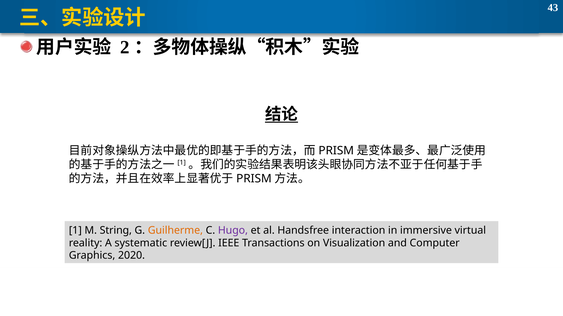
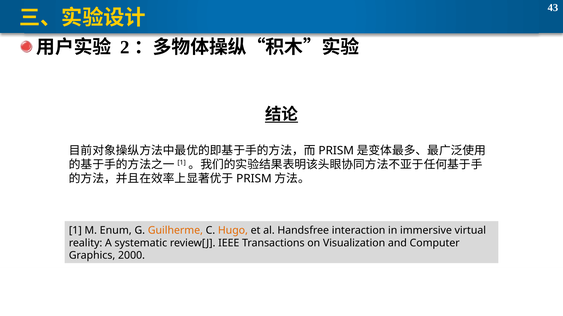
String: String -> Enum (116, 231)
Hugo colour: purple -> orange (233, 231)
2020: 2020 -> 2000 (132, 256)
